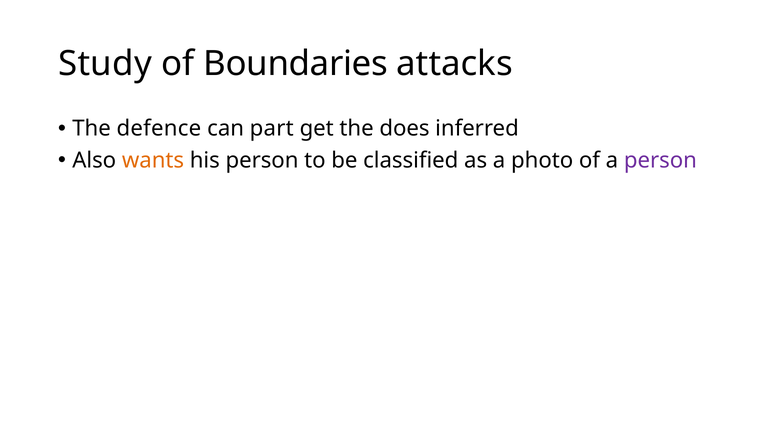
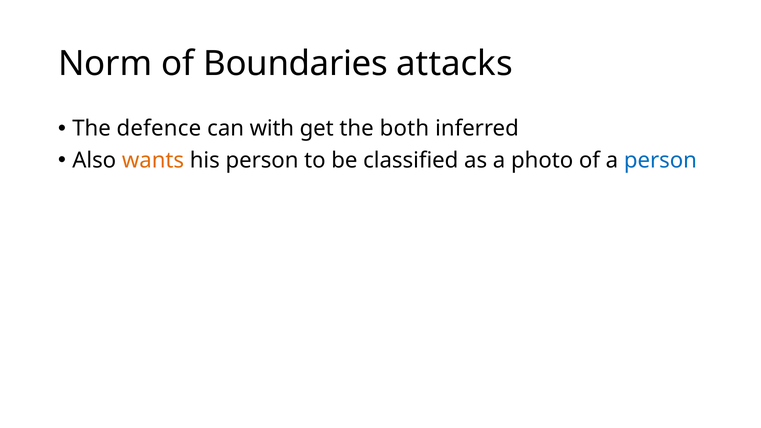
Study: Study -> Norm (105, 64)
part: part -> with (272, 129)
does: does -> both (404, 129)
person colour: purple -> blue (660, 161)
